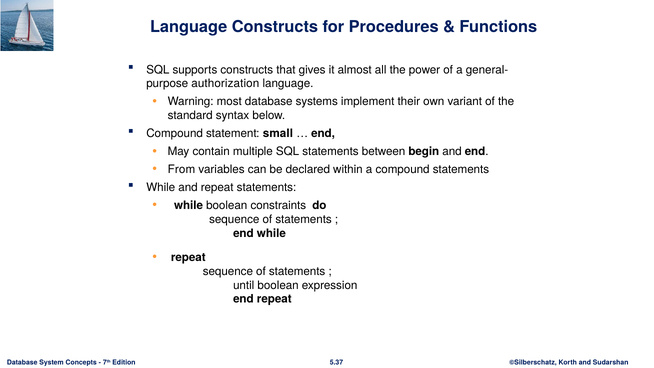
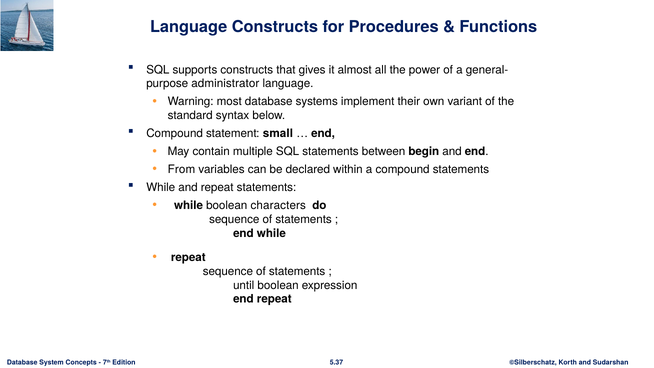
authorization: authorization -> administrator (225, 84)
constraints: constraints -> characters (278, 205)
